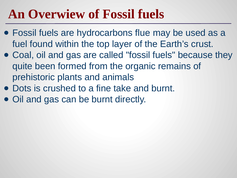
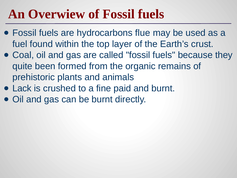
Dots: Dots -> Lack (22, 88)
take: take -> paid (122, 88)
